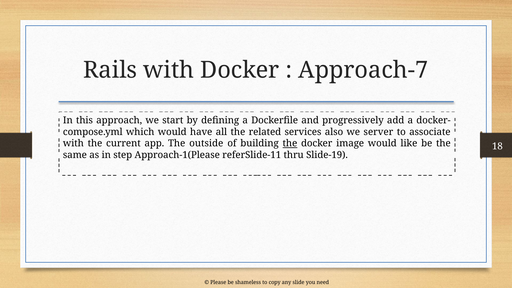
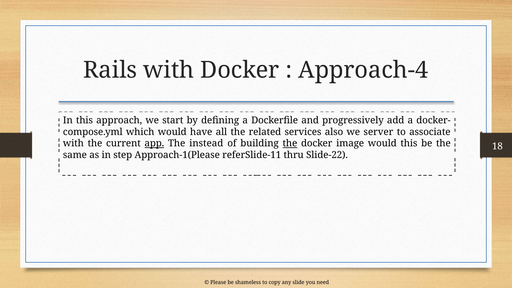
Approach-7: Approach-7 -> Approach-4 (363, 70)
app underline: none -> present (154, 143)
outside: outside -> instead (206, 143)
would like: like -> this (409, 143)
Slide-19: Slide-19 -> Slide-22 (327, 155)
